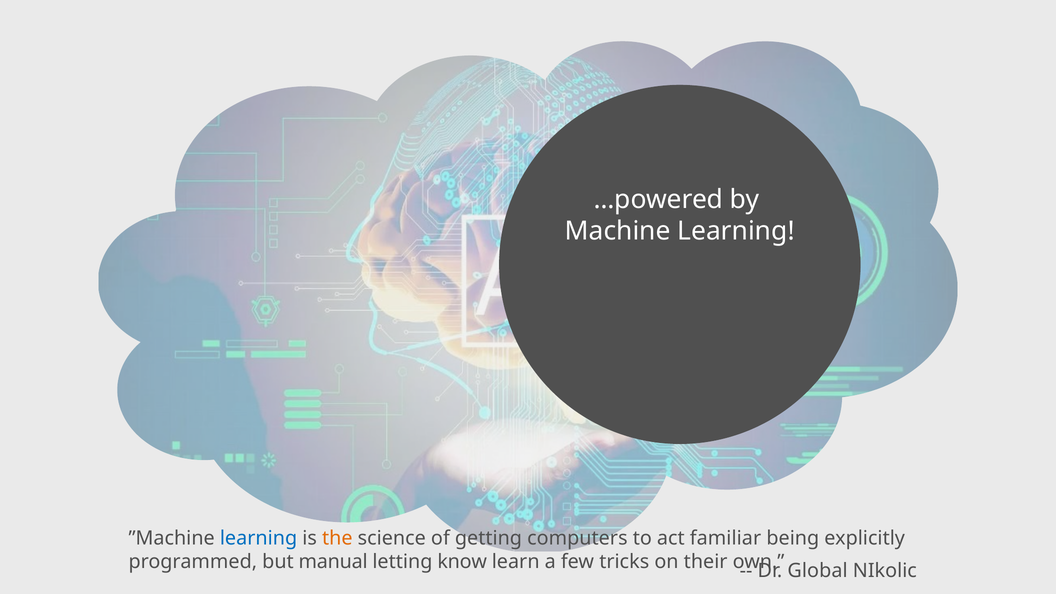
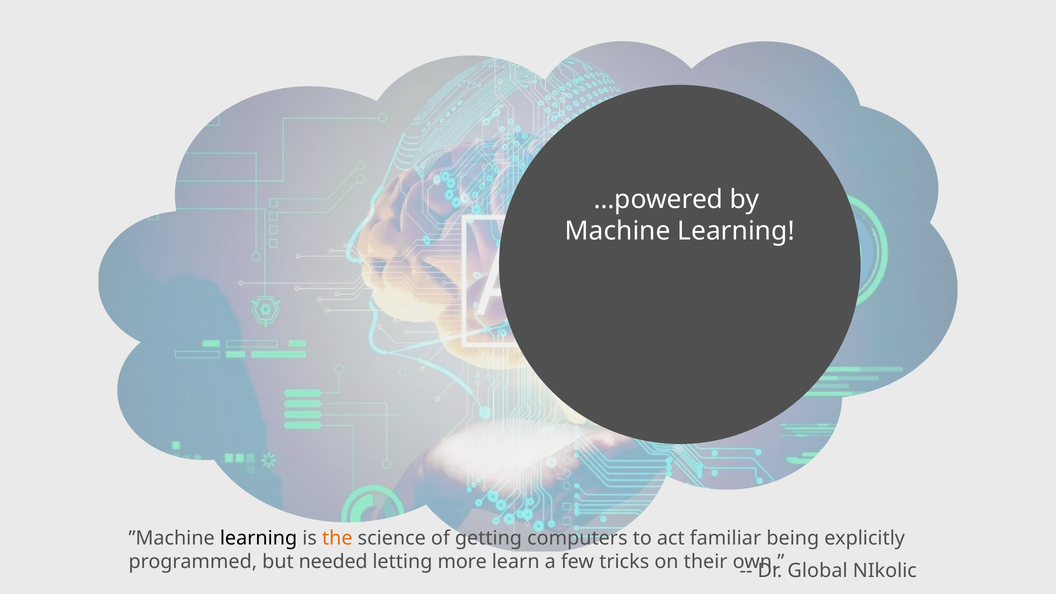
learning colour: blue -> black (259, 538)
manual: manual -> needed (333, 562)
know: know -> more (462, 562)
